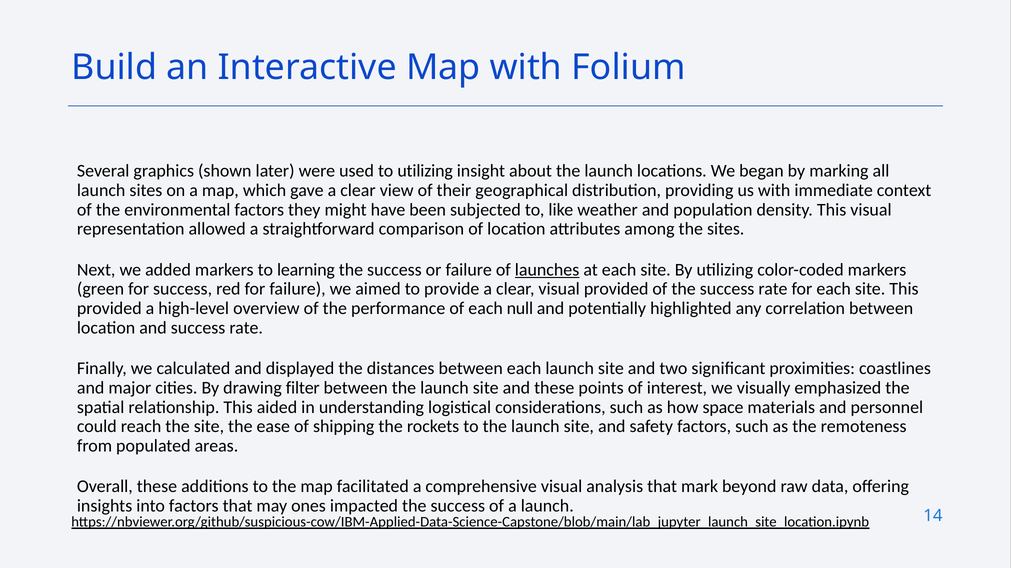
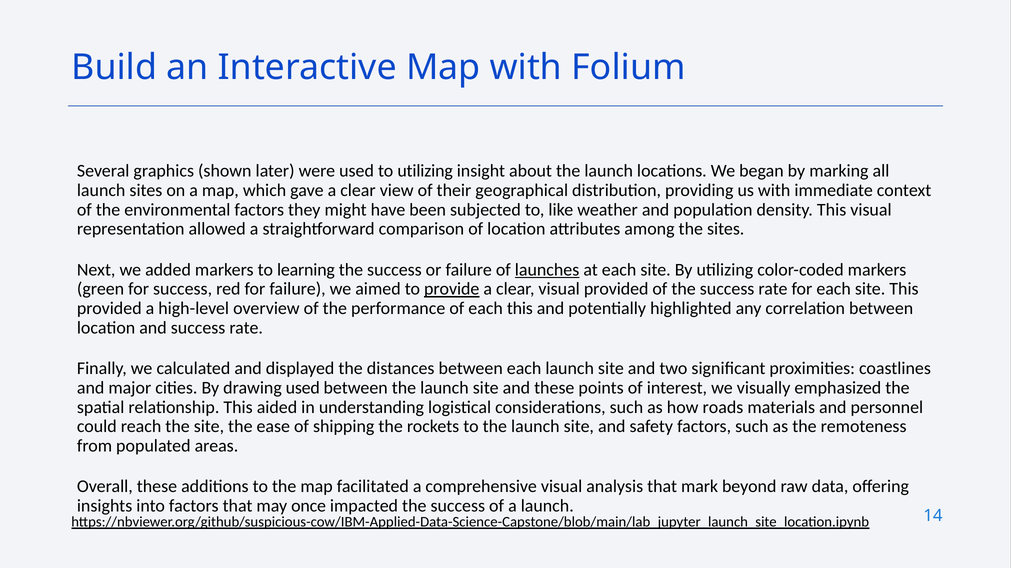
provide underline: none -> present (452, 289)
each null: null -> this (520, 309)
drawing filter: filter -> used (303, 388)
space: space -> roads (723, 408)
ones: ones -> once (309, 507)
